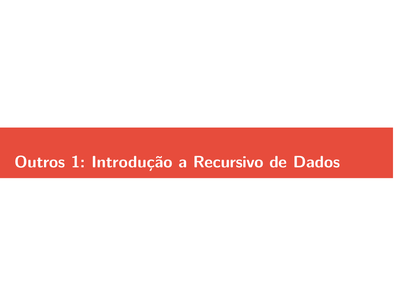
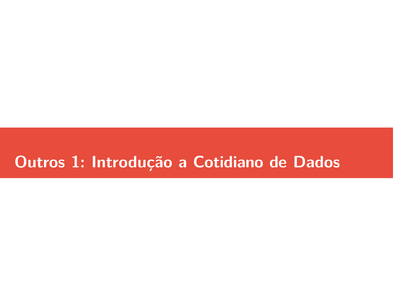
Recursivo: Recursivo -> Cotidiano (228, 162)
